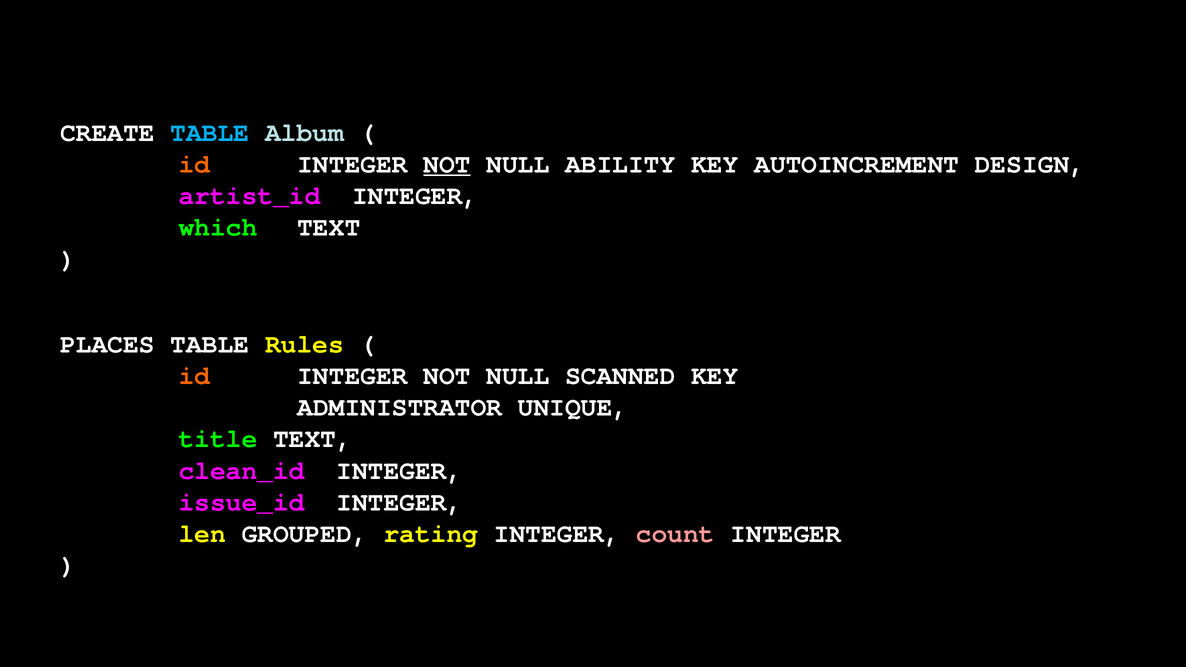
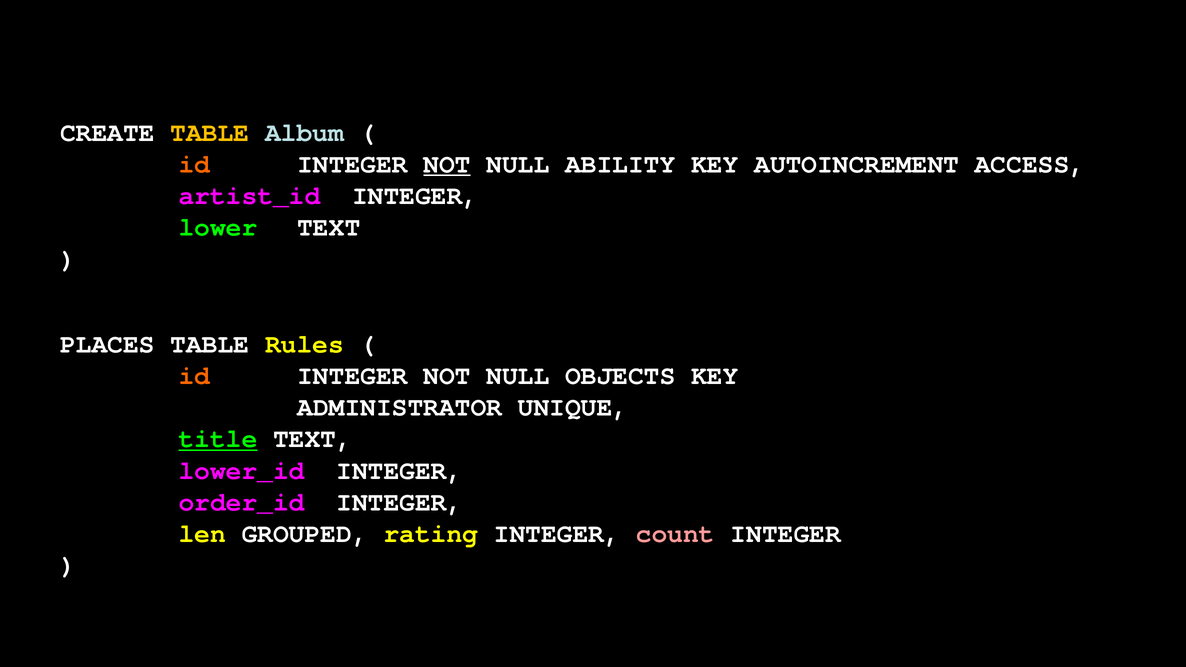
TABLE colour: light blue -> yellow (210, 132)
DESIGN: DESIGN -> ACCESS (1030, 164)
which: which -> lower (218, 227)
SCANNED: SCANNED -> OBJECTS (620, 376)
title underline: none -> present (218, 439)
clean_id: clean_id -> lower_id (242, 470)
issue_id: issue_id -> order_id (242, 502)
